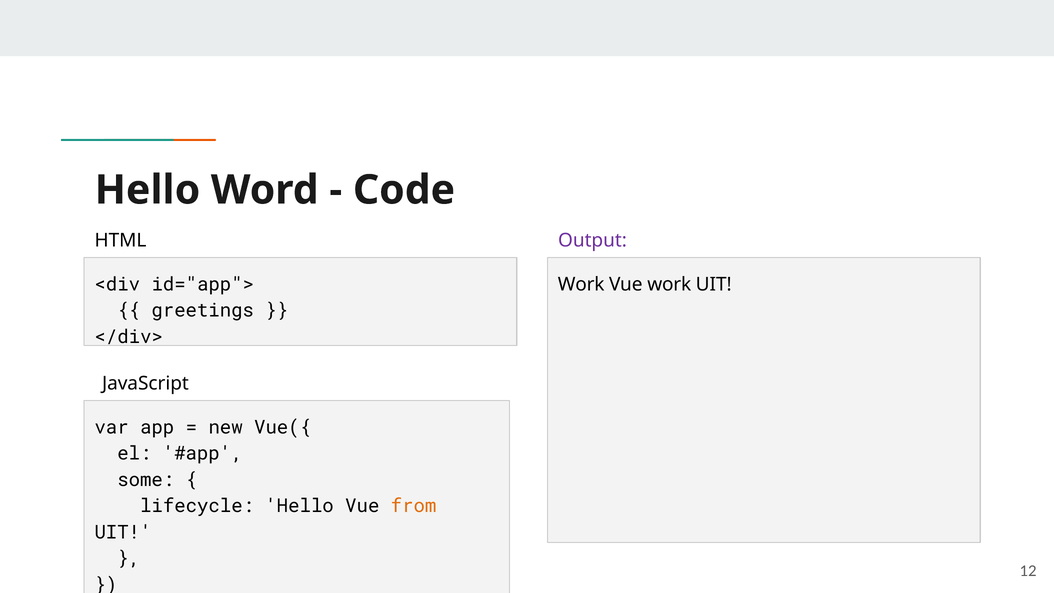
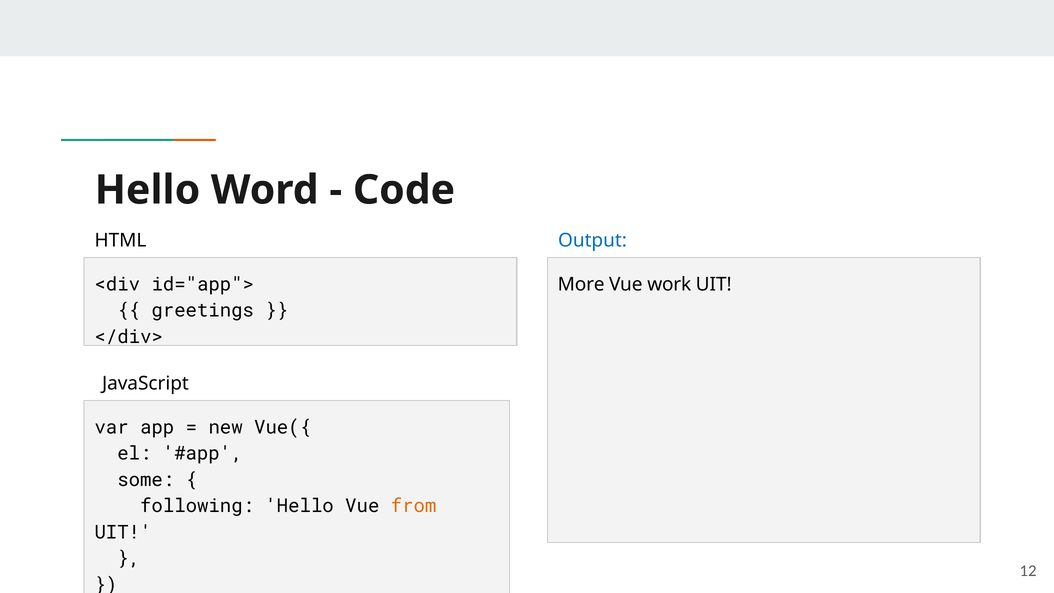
Output colour: purple -> blue (592, 240)
Work: Work -> More (581, 284)
lifecycle: lifecycle -> following (197, 506)
